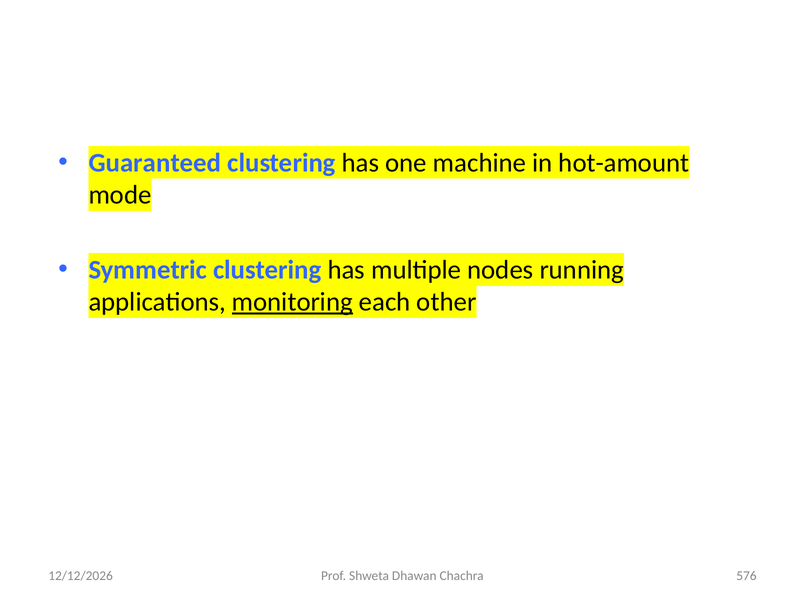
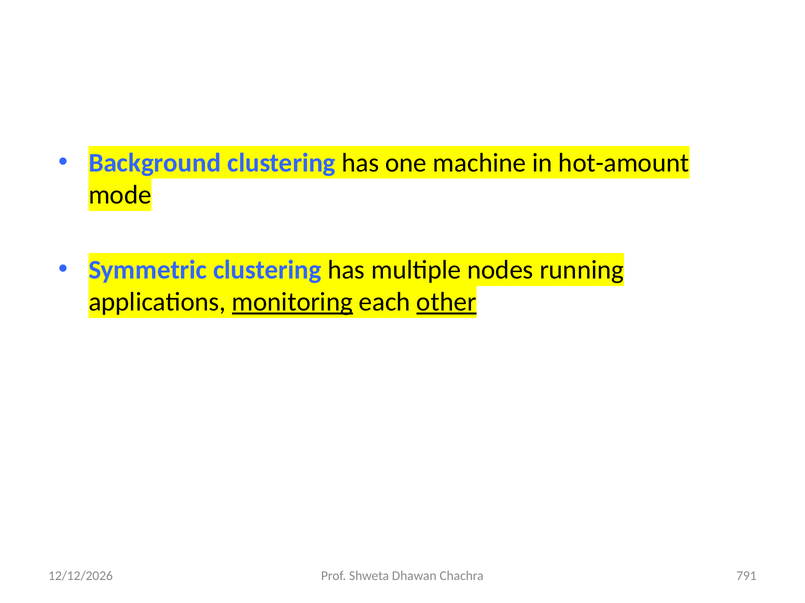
Guaranteed: Guaranteed -> Background (155, 163)
other underline: none -> present (446, 302)
576: 576 -> 791 (746, 576)
